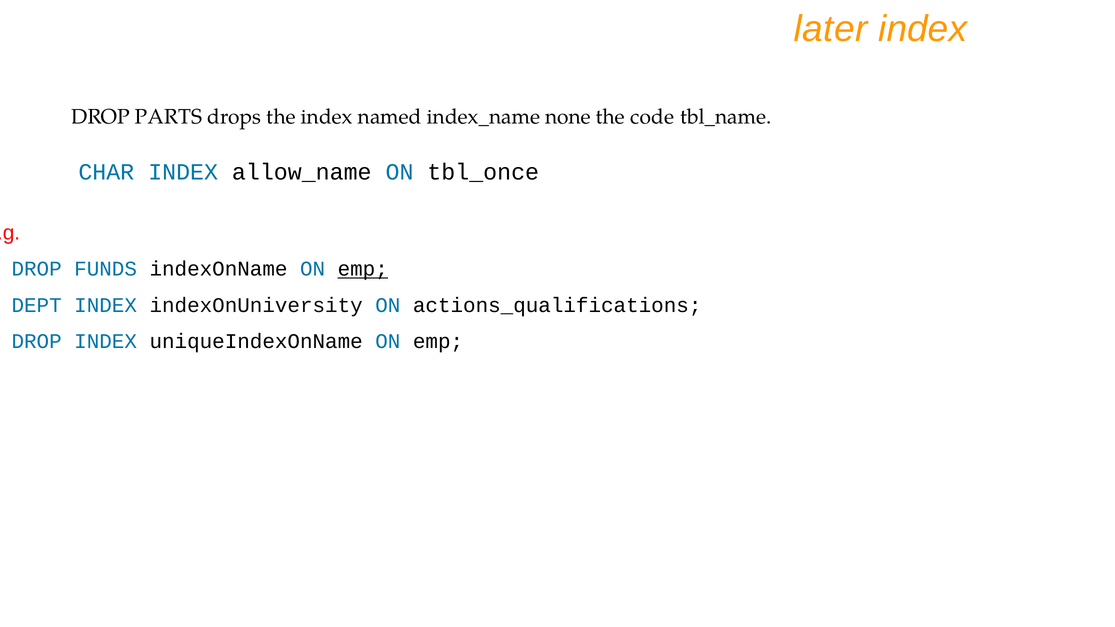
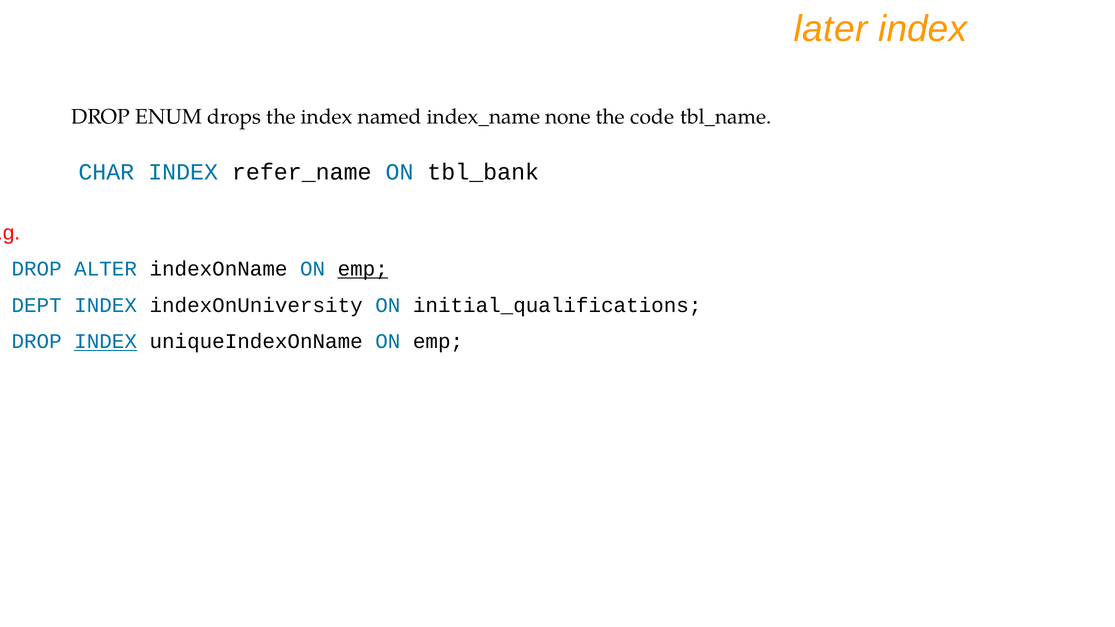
PARTS: PARTS -> ENUM (168, 117)
allow_name: allow_name -> refer_name (302, 172)
tbl_once: tbl_once -> tbl_bank (483, 172)
FUNDS: FUNDS -> ALTER (106, 269)
actions_qualifications: actions_qualifications -> initial_qualifications (557, 305)
INDEX underline: none -> present (106, 342)
